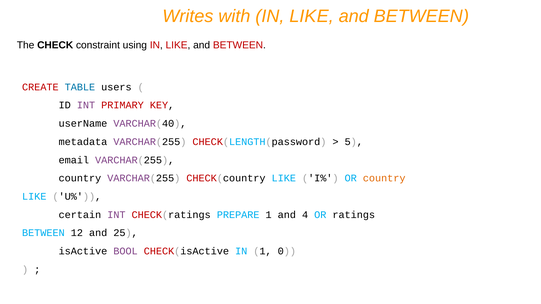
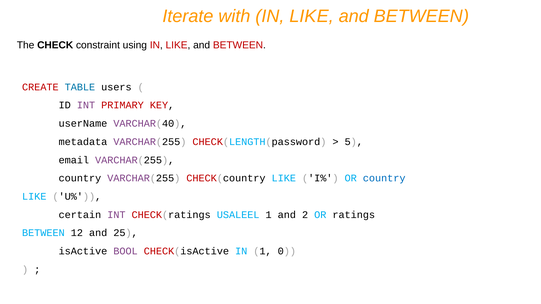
Writes: Writes -> Iterate (188, 16)
country colour: orange -> blue (384, 178)
PREPARE: PREPARE -> USALEEL (238, 215)
4: 4 -> 2 (305, 215)
